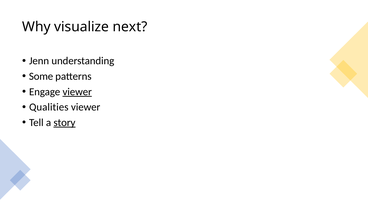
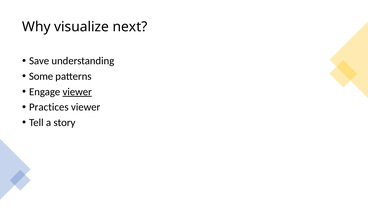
Jenn: Jenn -> Save (39, 61)
Qualities: Qualities -> Practices (49, 107)
story underline: present -> none (64, 123)
